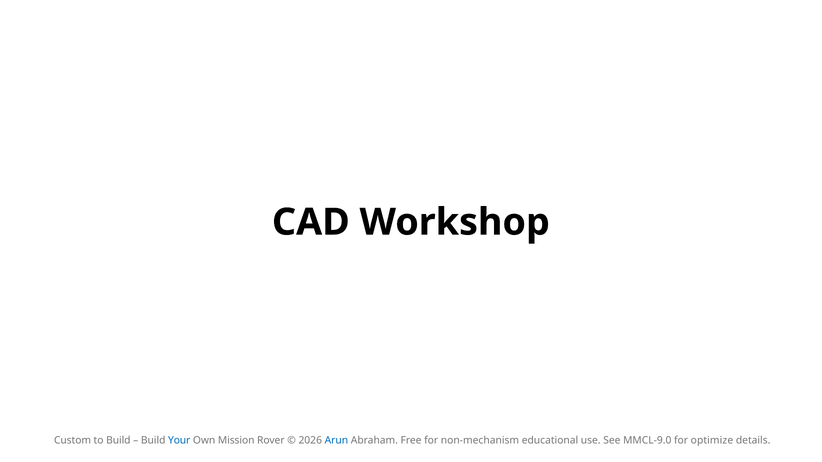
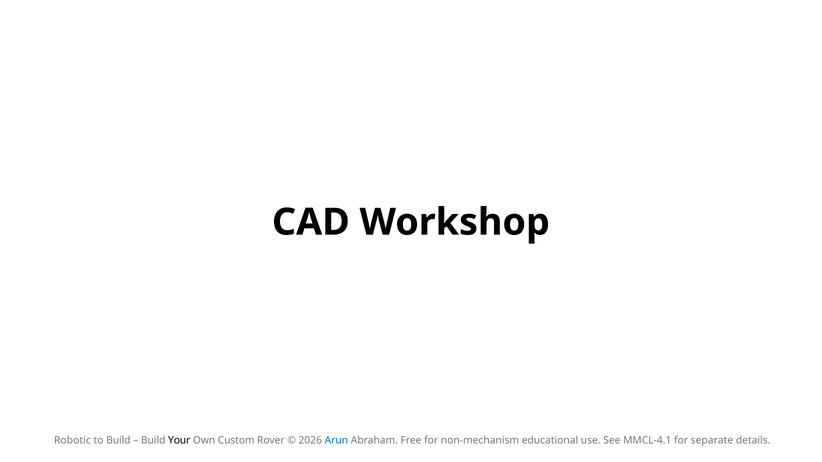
Custom: Custom -> Robotic (72, 441)
Your colour: blue -> black (179, 441)
Mission: Mission -> Custom (236, 441)
MMCL-9.0: MMCL-9.0 -> MMCL-4.1 (647, 441)
optimize: optimize -> separate (712, 441)
